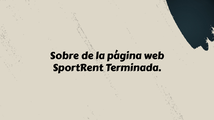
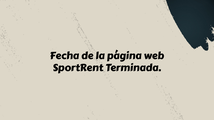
Sobre: Sobre -> Fecha (64, 56)
